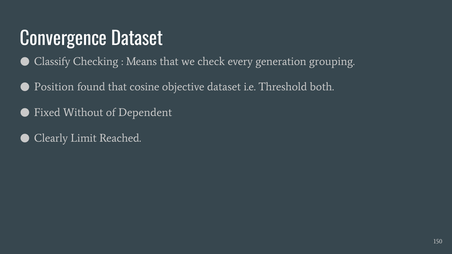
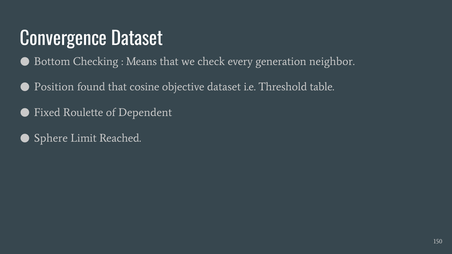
Classify: Classify -> Bottom (52, 61)
grouping: grouping -> neighbor (332, 61)
both: both -> table (322, 87)
Without: Without -> Roulette (83, 113)
Clearly: Clearly -> Sphere (51, 138)
